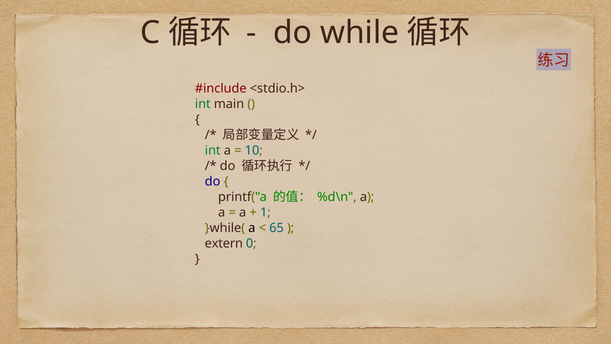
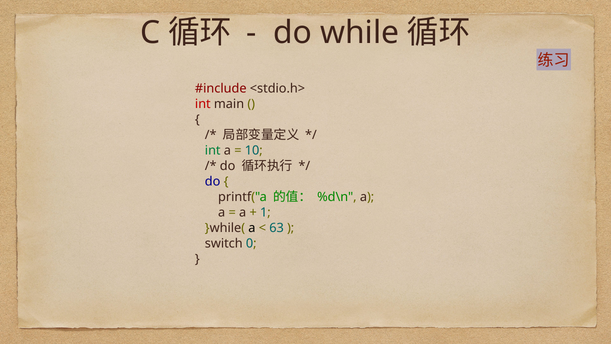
int colour: green -> red (203, 104)
65: 65 -> 63 (277, 228)
extern: extern -> switch (224, 243)
